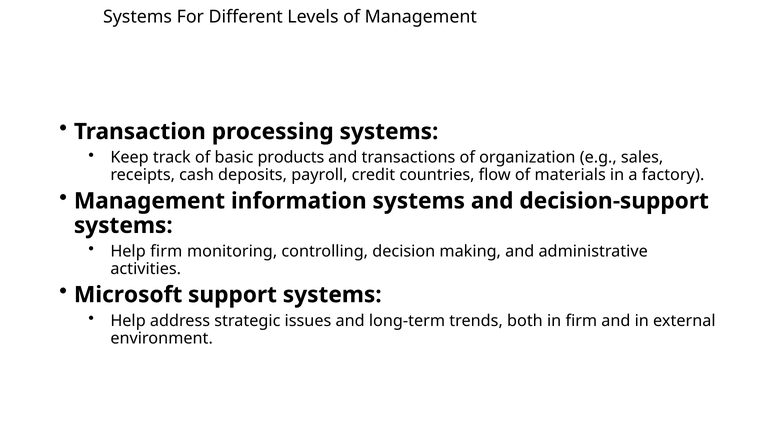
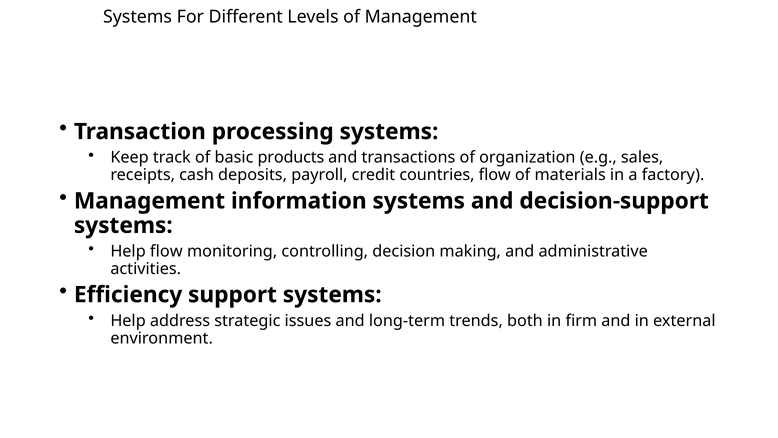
Help firm: firm -> flow (166, 251)
Microsoft: Microsoft -> Efficiency (128, 294)
